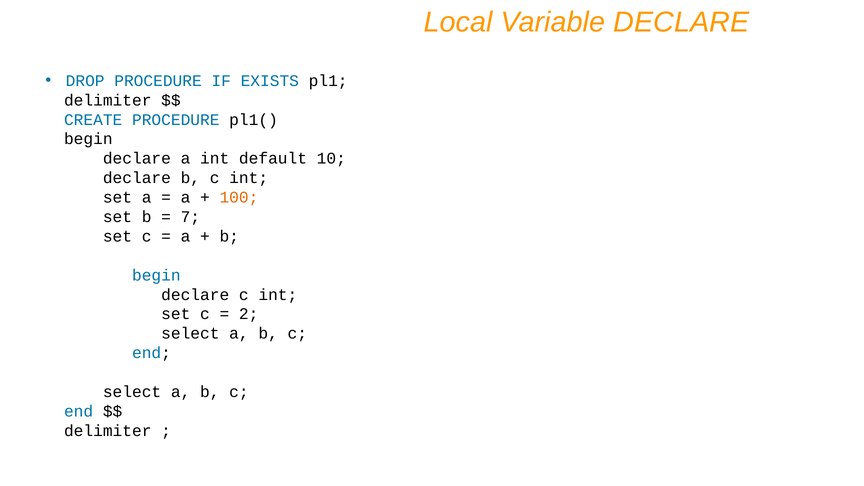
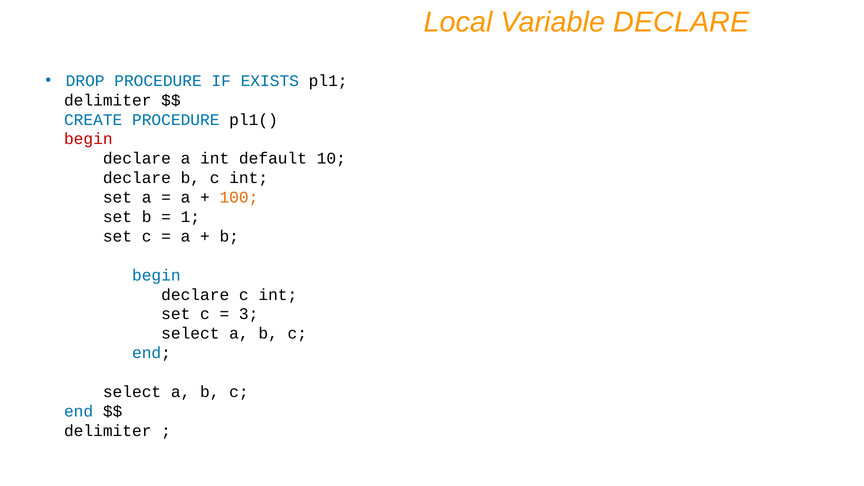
begin colour: black -> red (88, 139)
7: 7 -> 1 (190, 217)
2: 2 -> 3 (249, 314)
